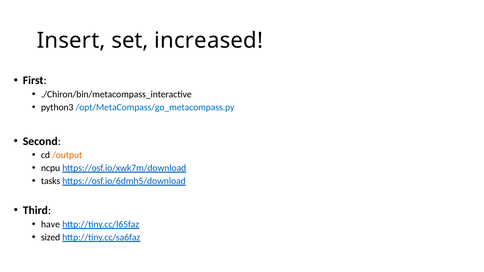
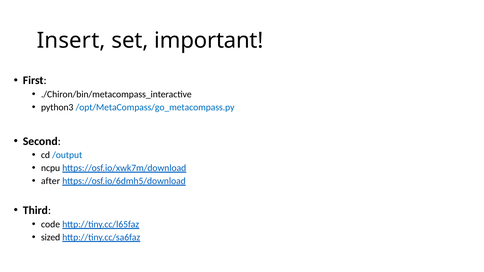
increased: increased -> important (209, 41)
/output colour: orange -> blue (67, 155)
tasks: tasks -> after (51, 181)
have: have -> code (51, 225)
